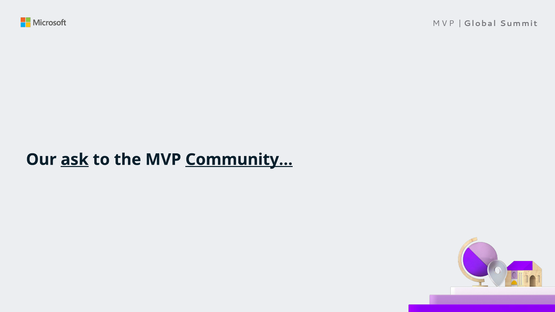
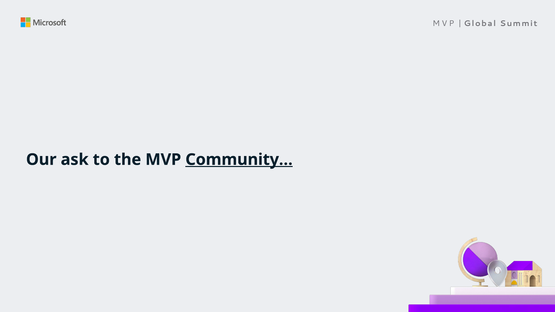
ask underline: present -> none (75, 160)
